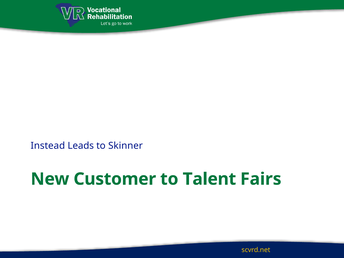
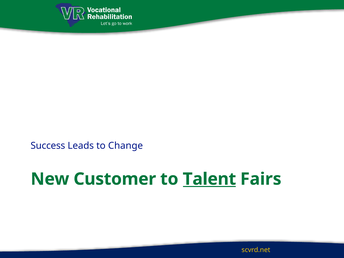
Instead: Instead -> Success (48, 146)
Skinner: Skinner -> Change (126, 146)
Talent underline: none -> present (209, 179)
